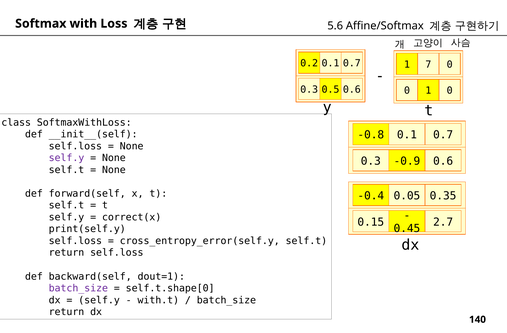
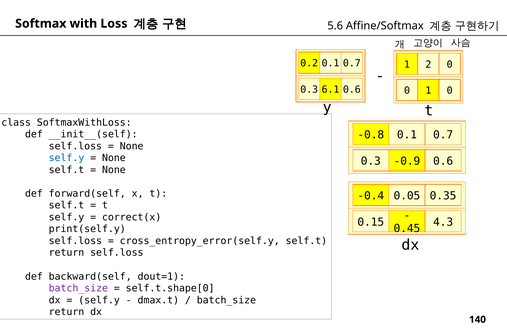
7: 7 -> 2 (428, 64)
0.5: 0.5 -> 6.1 (330, 90)
self.y colour: purple -> blue (67, 158)
2.7: 2.7 -> 4.3 (443, 222)
with.t: with.t -> dmax.t (158, 300)
